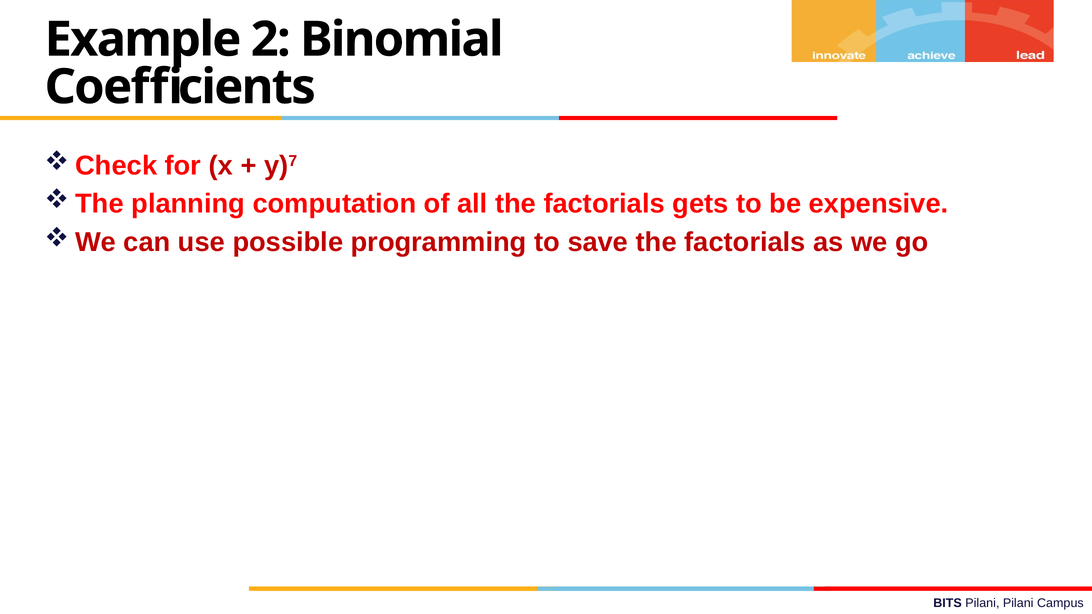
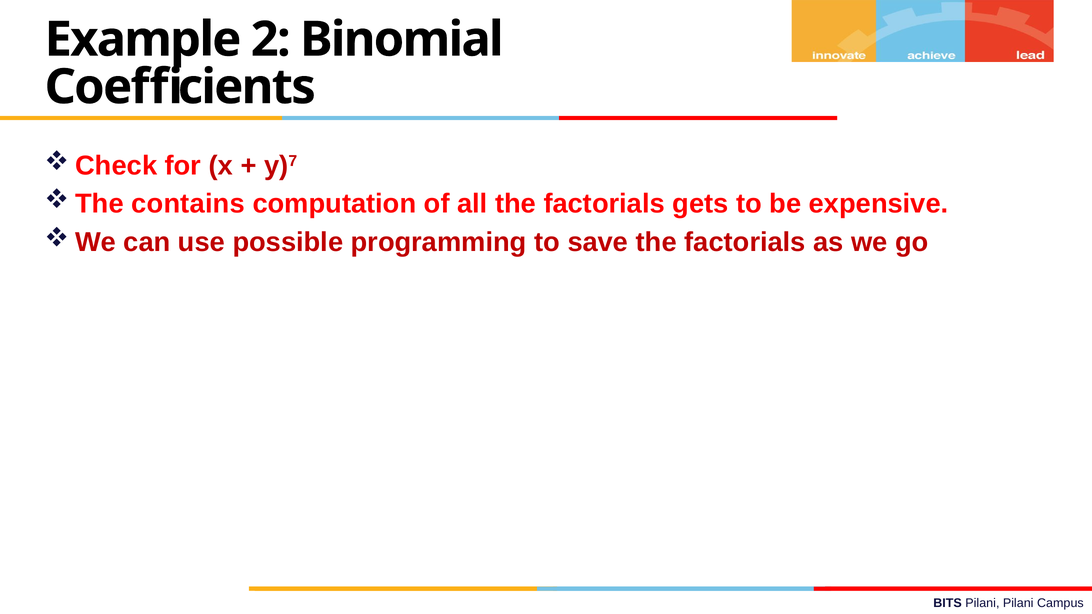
planning: planning -> contains (188, 204)
